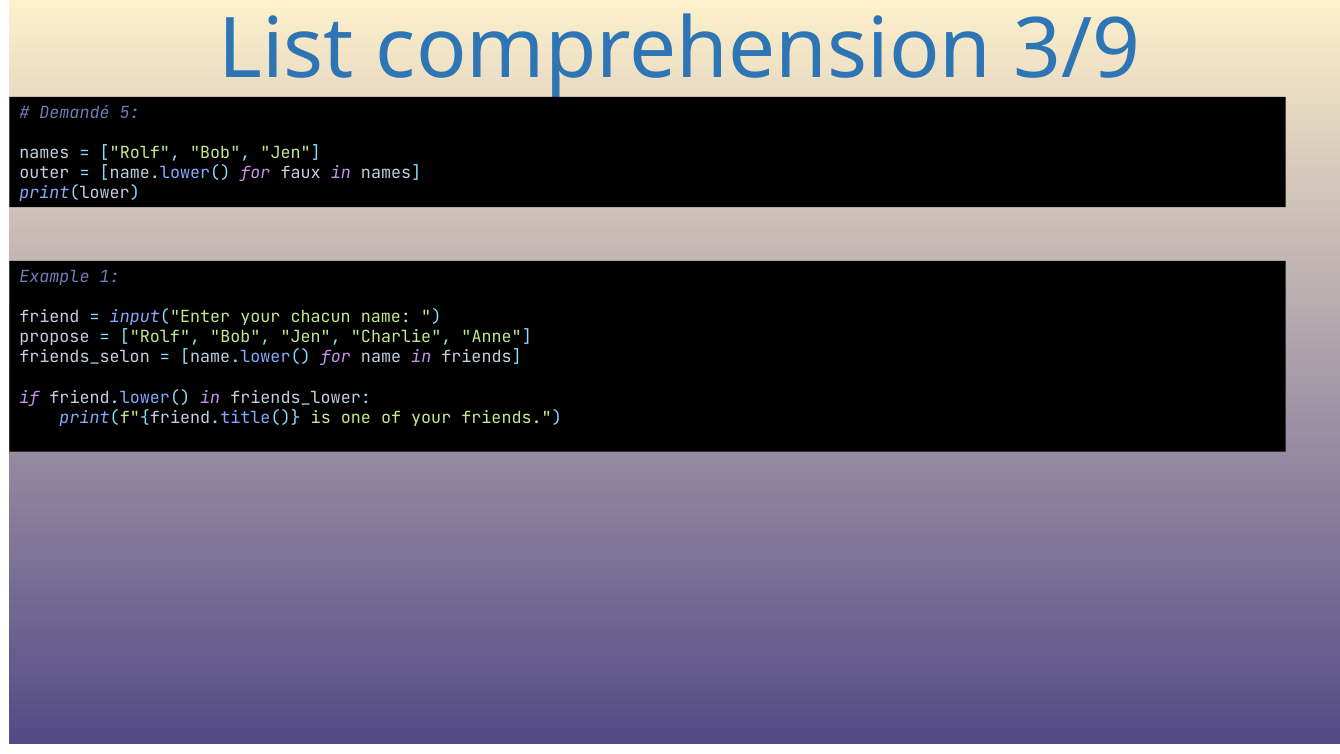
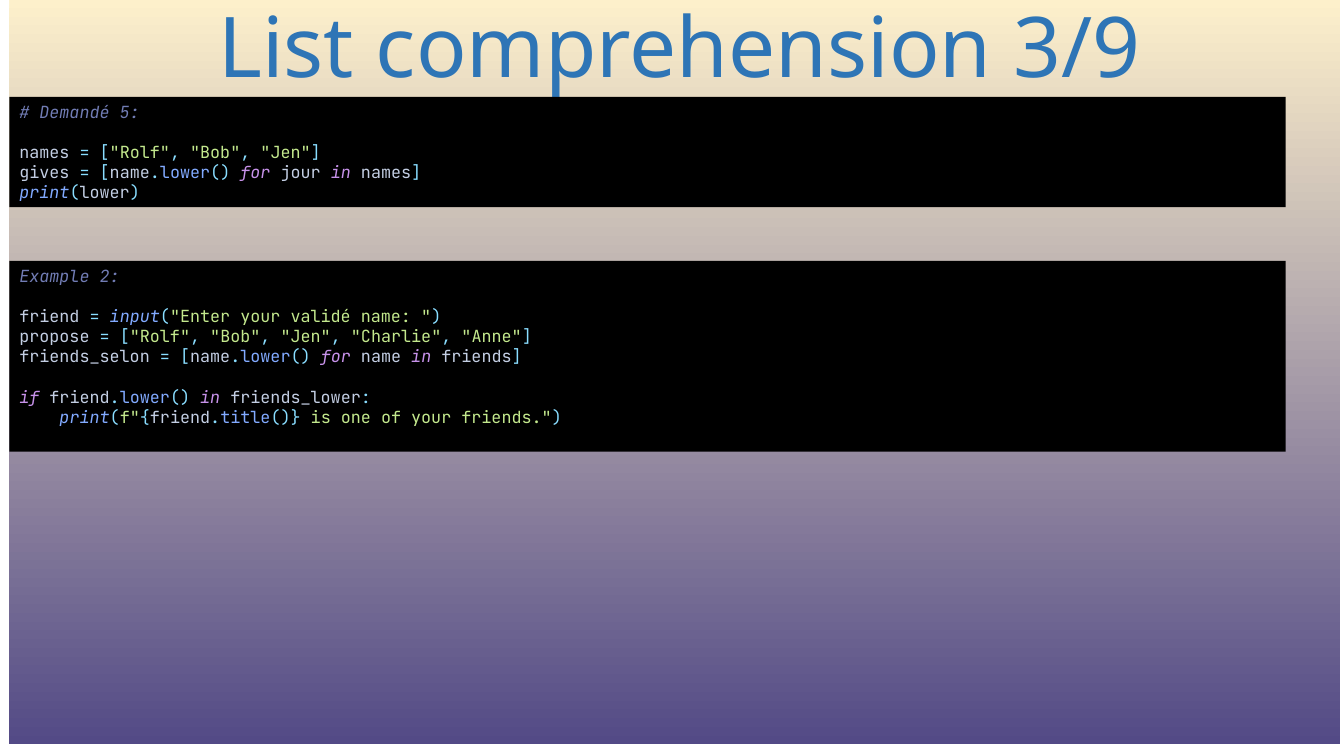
outer: outer -> gives (44, 173)
faux: faux -> jour (301, 173)
1: 1 -> 2 (110, 277)
chacun: chacun -> validé (321, 317)
